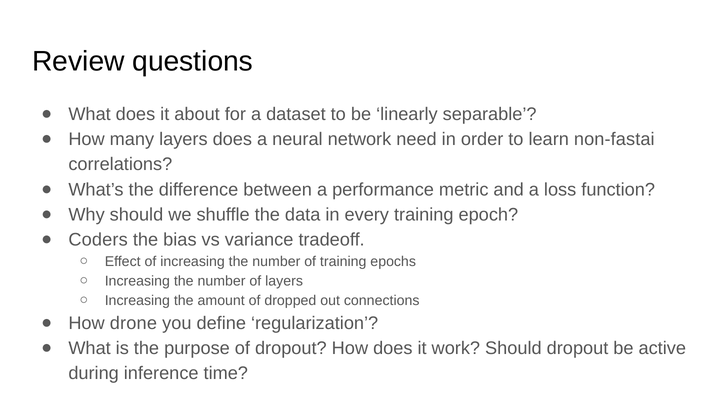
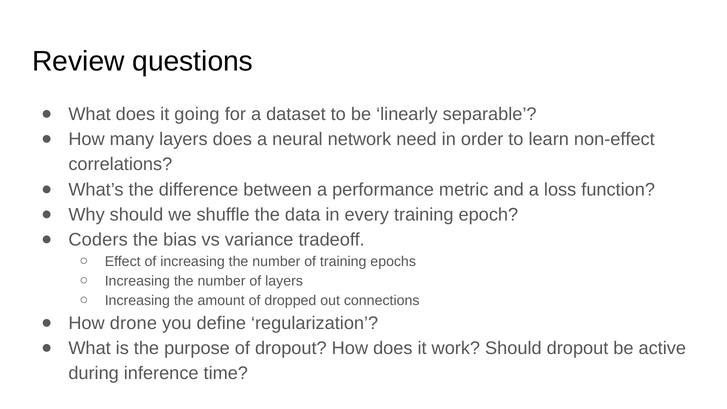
about: about -> going (197, 114)
non-fastai: non-fastai -> non-effect (614, 139)
